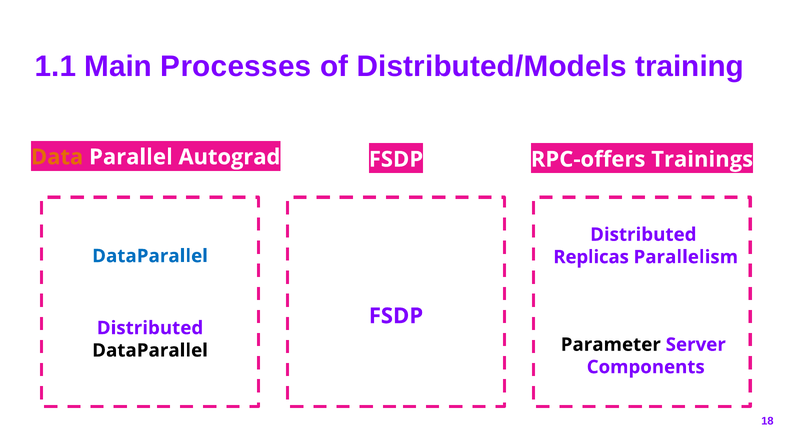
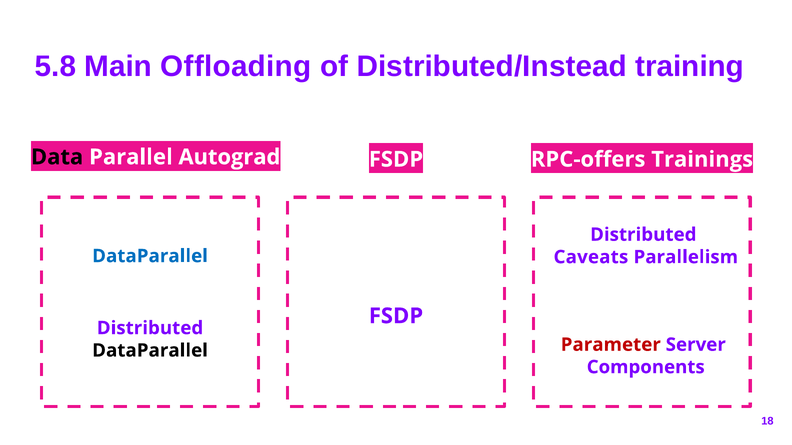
1.1: 1.1 -> 5.8 (56, 66)
Processes: Processes -> Offloading (236, 66)
Distributed/Models: Distributed/Models -> Distributed/Instead (492, 66)
Data colour: orange -> black (57, 157)
Replicas: Replicas -> Caveats (591, 257)
Parameter colour: black -> red (611, 345)
